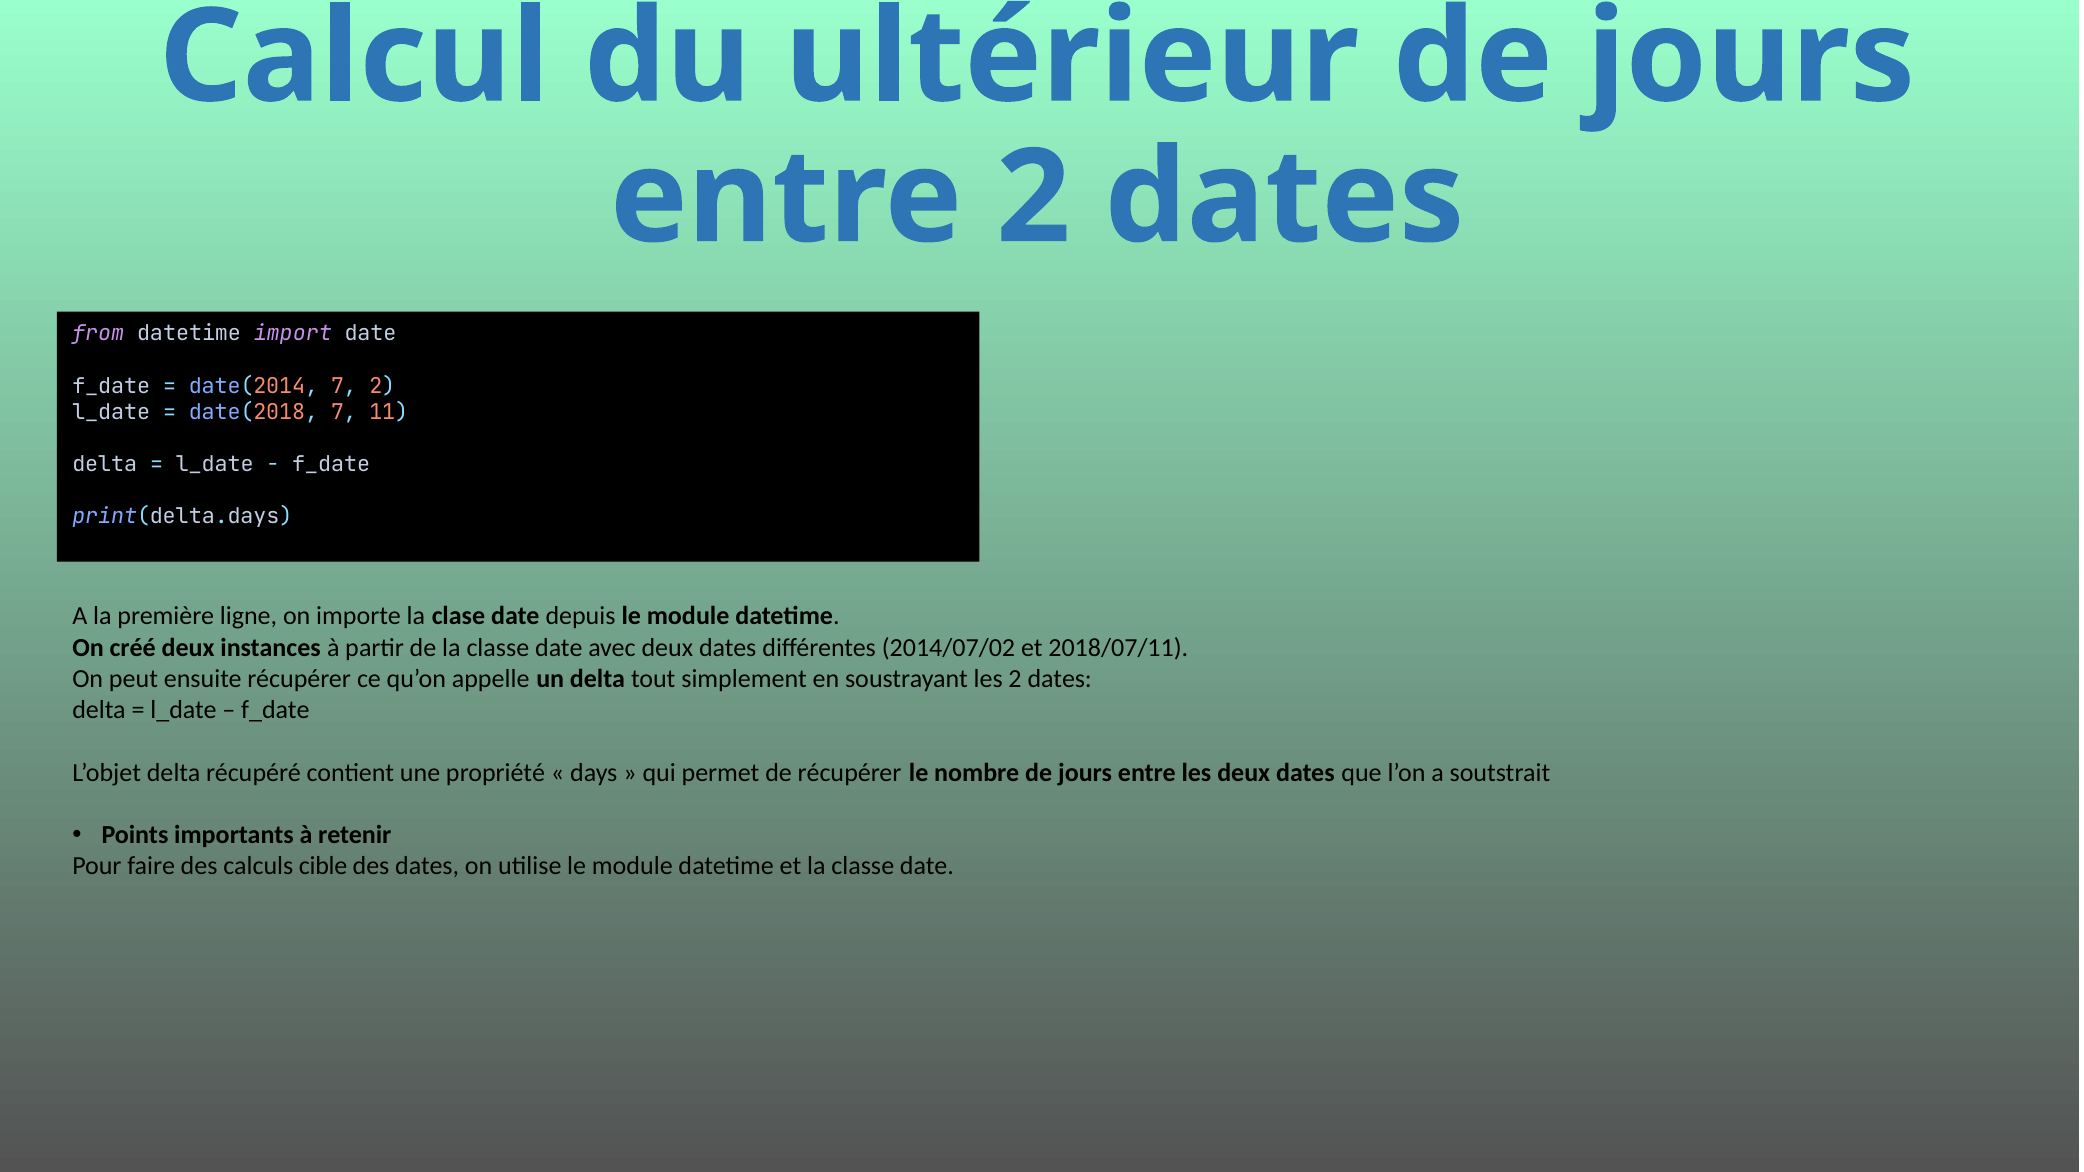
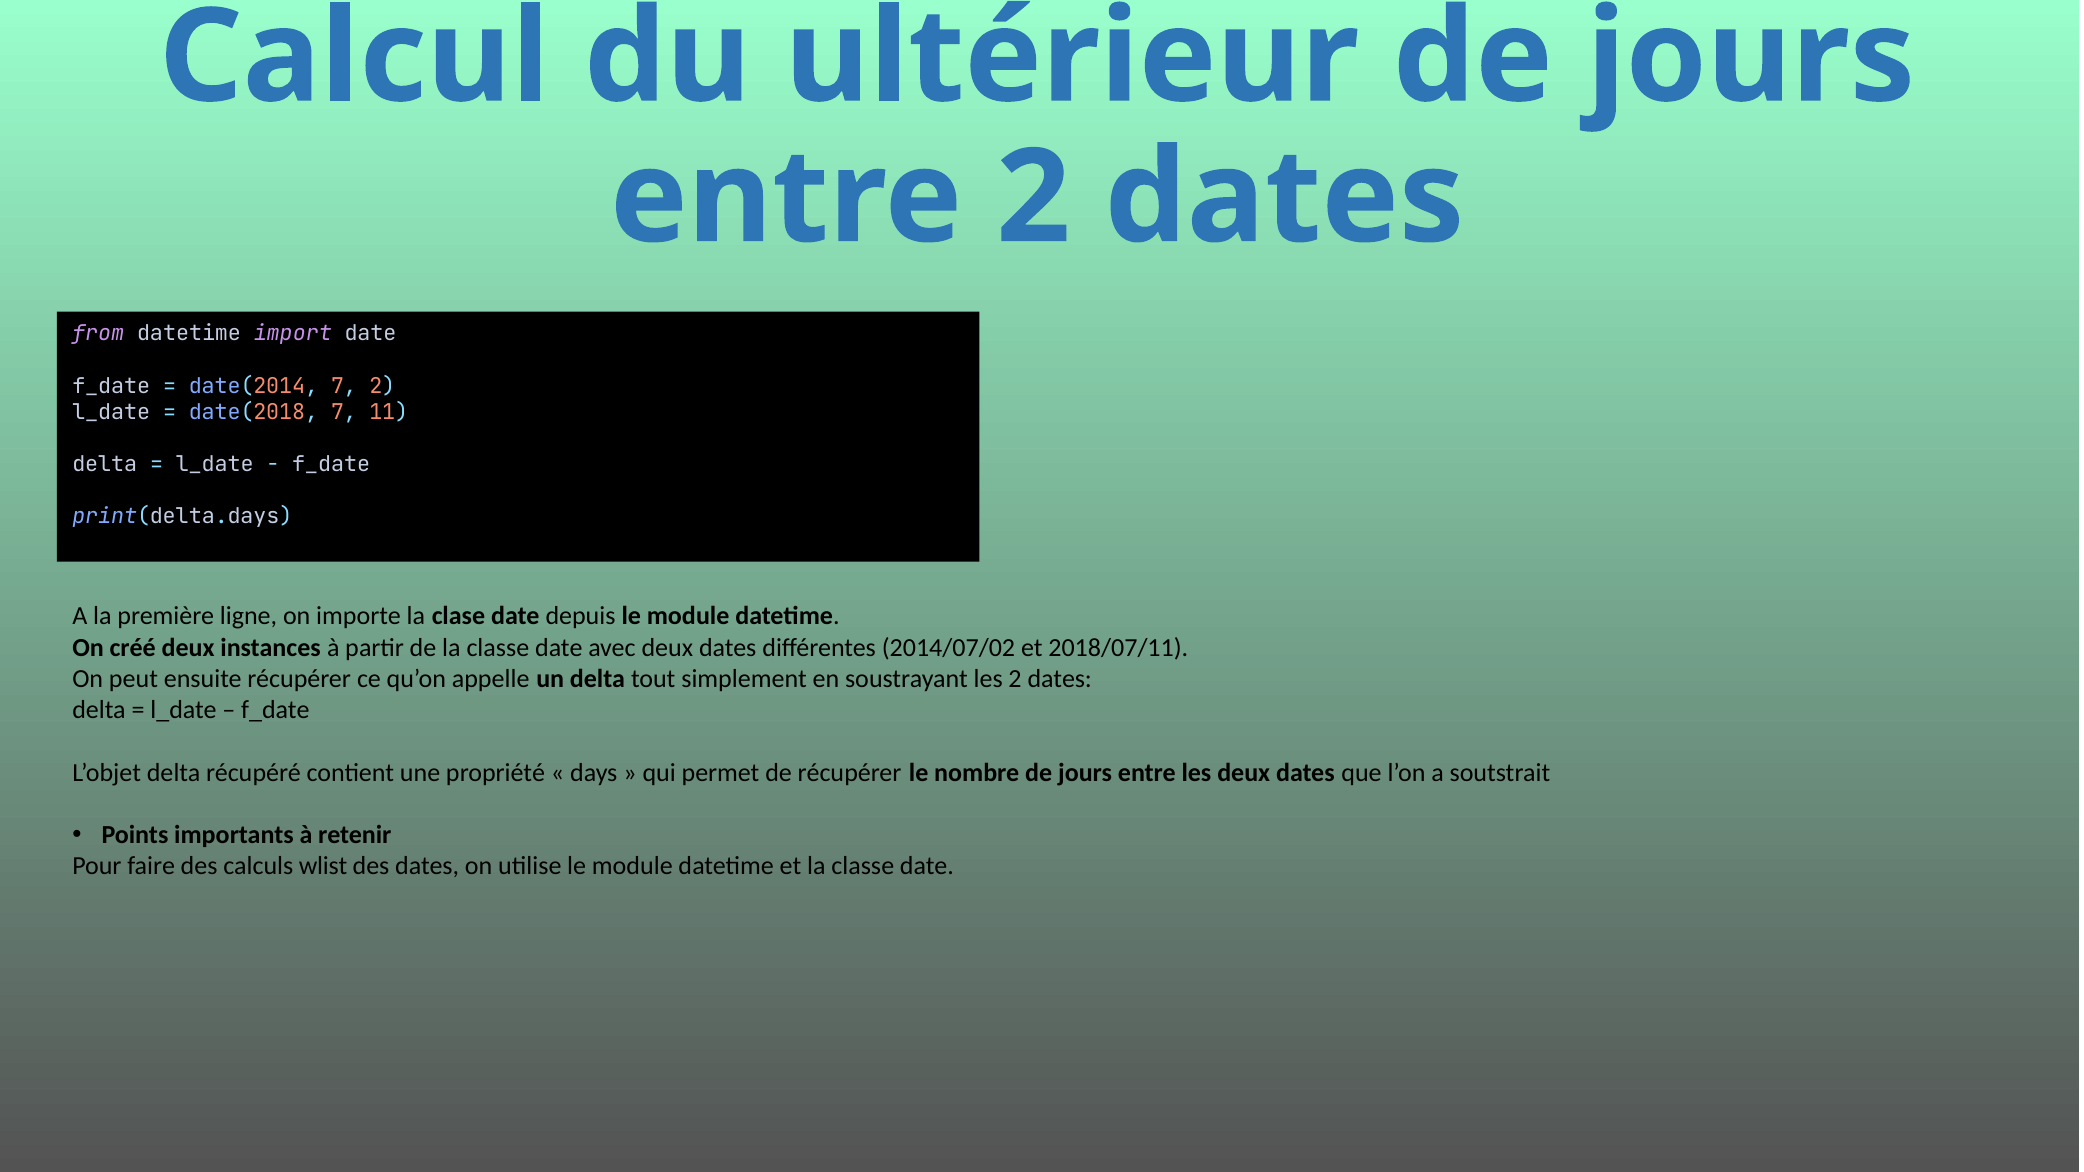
cible: cible -> wlist (323, 867)
